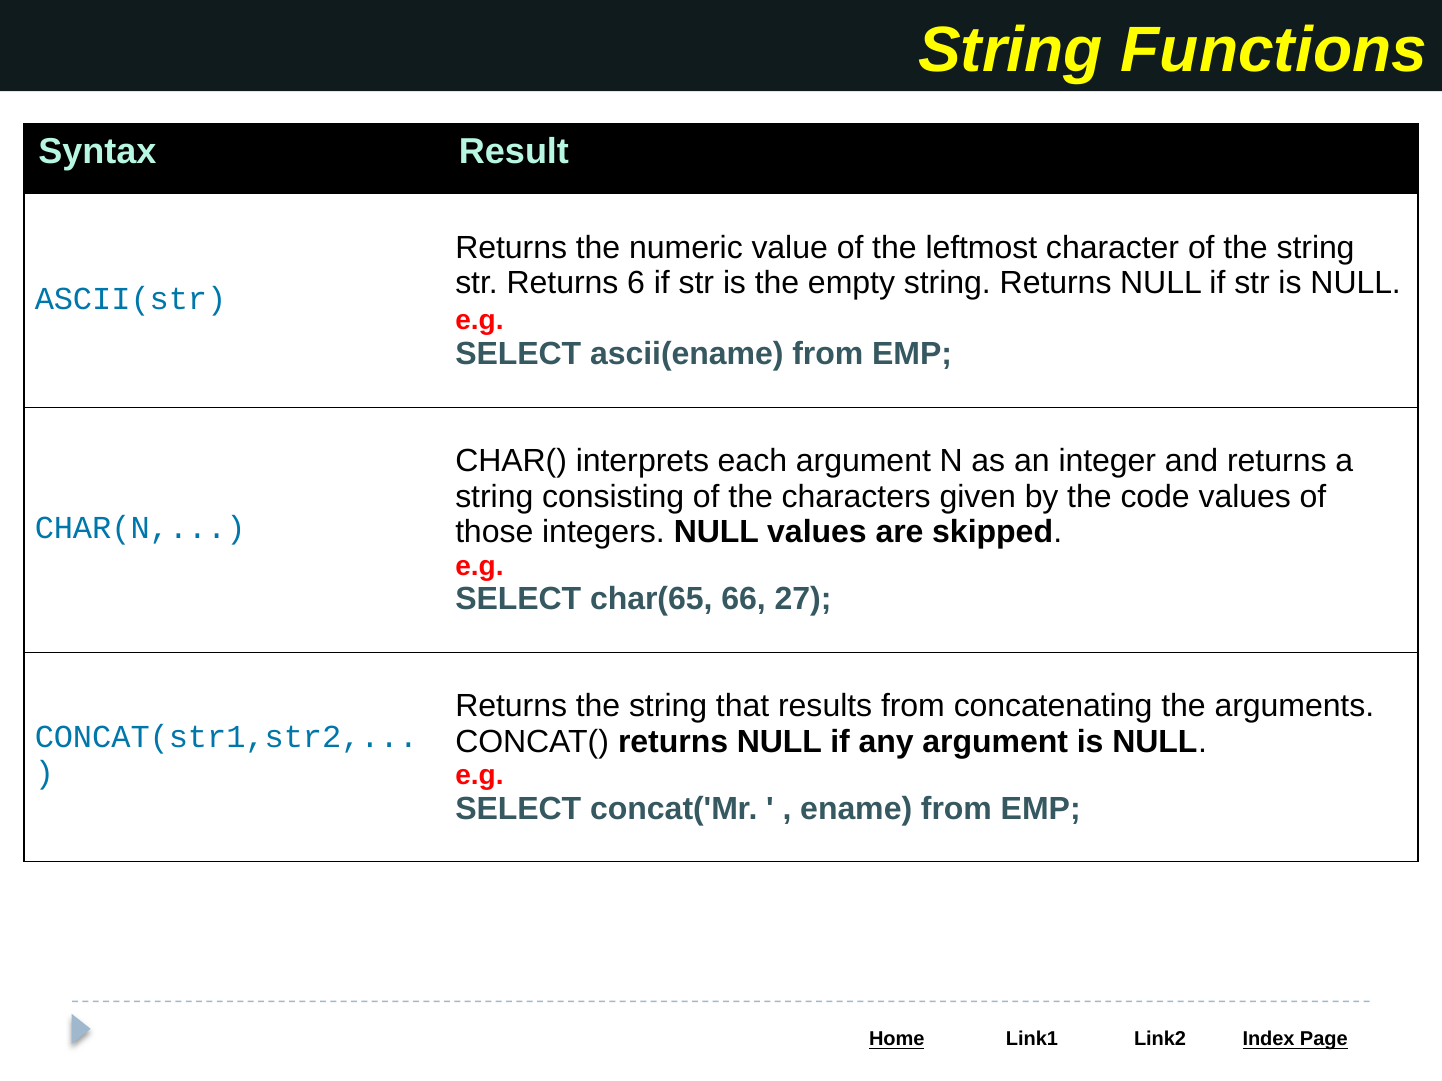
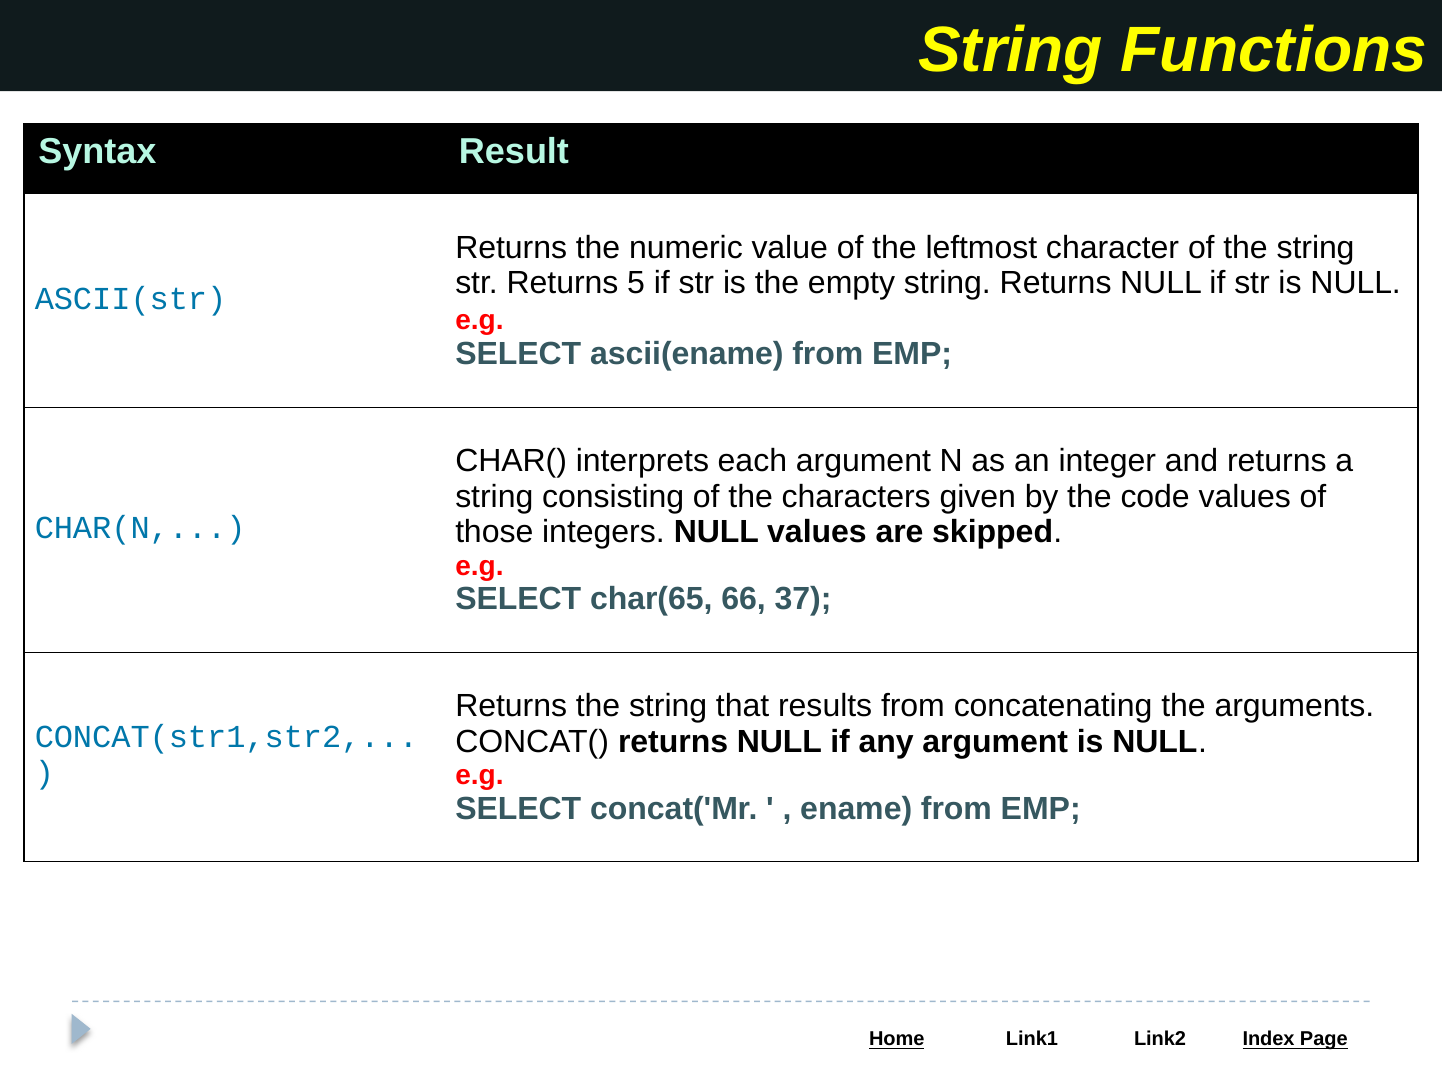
6: 6 -> 5 (636, 283)
27: 27 -> 37 (803, 600)
